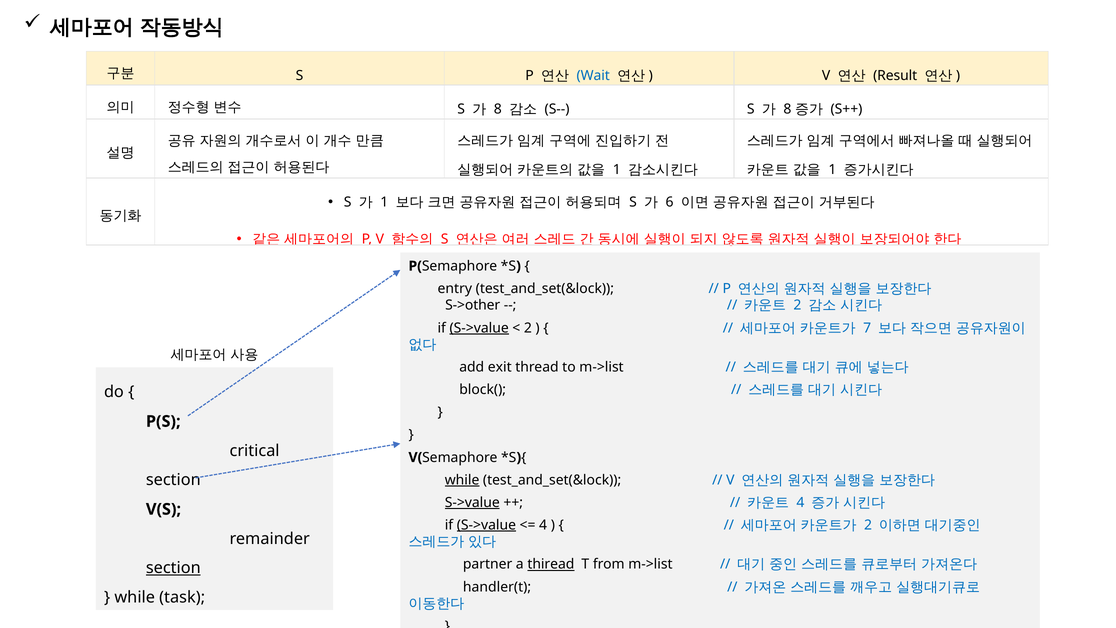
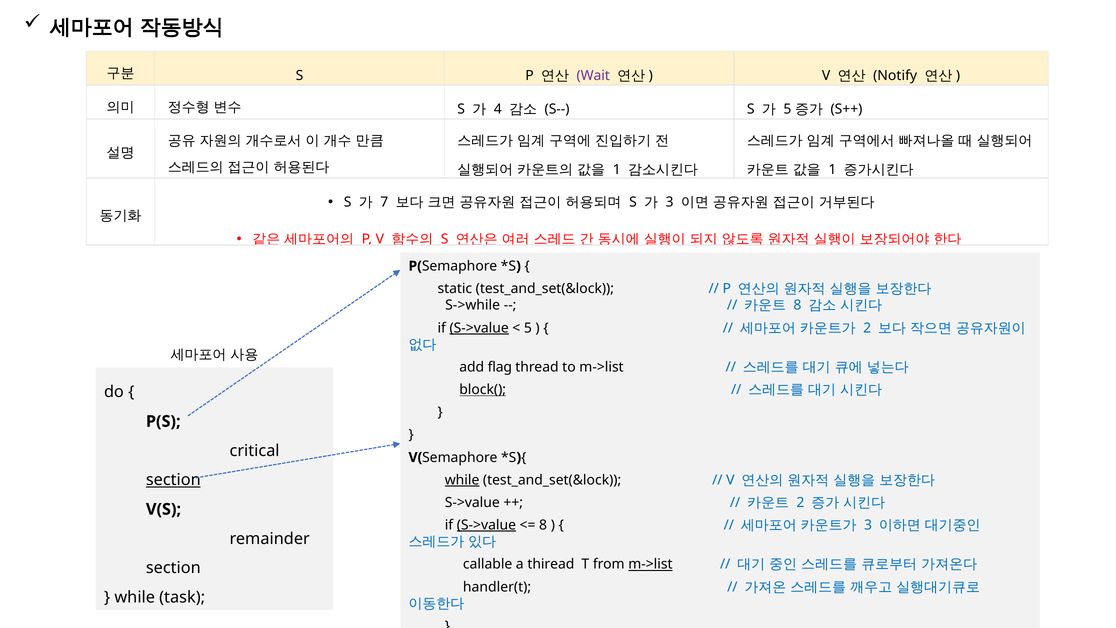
Wait colour: blue -> purple (593, 75)
Result: Result -> Notify (895, 75)
8: 8 -> 4 (498, 109)
8: 8 -> 5 (787, 109)
1: 1 -> 7 (384, 202)
6: 6 -> 3 (670, 202)
entry: entry -> static (455, 289)
S->other: S->other -> S->while (473, 305)
2: 2 -> 8 (797, 305)
2: 2 -> 5 (528, 328)
7: 7 -> 2 (867, 328)
exit: exit -> flag (500, 367)
block( underline: none -> present (483, 390)
section underline: none -> present (173, 480)
S->value underline: present -> none (472, 502)
4: 4 -> 2 (800, 502)
4: 4 -> 8 (543, 525)
2: 2 -> 3 (868, 525)
partner: partner -> callable (488, 564)
thiread underline: present -> none (551, 564)
m->list underline: none -> present (650, 564)
section underline: present -> none (173, 568)
